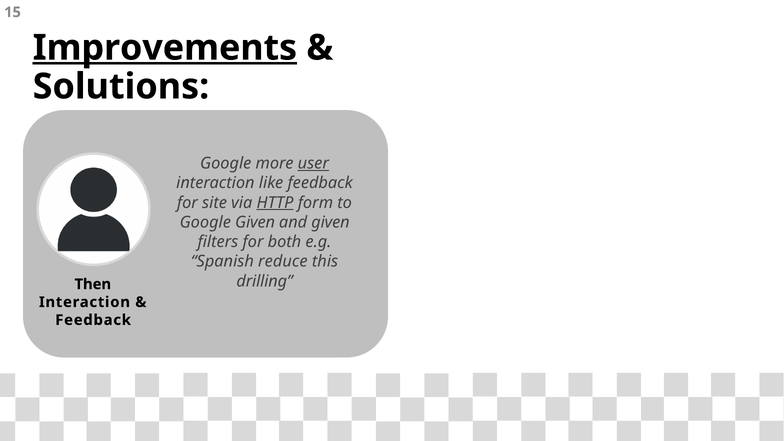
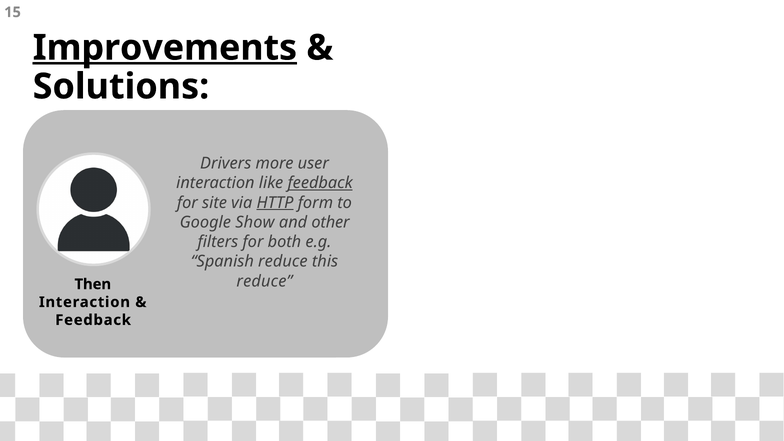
Google: Google -> Drivers (226, 163)
user underline: present -> none (313, 163)
feedback underline: none -> present (320, 183)
Google Given: Given -> Show (255, 222)
and given: given -> other (331, 222)
drilling: drilling -> reduce (264, 281)
